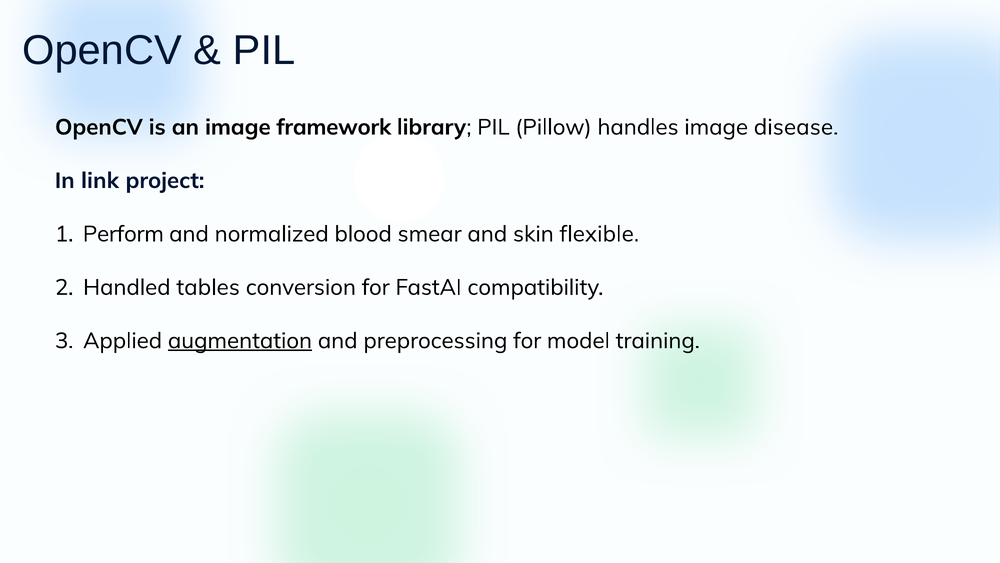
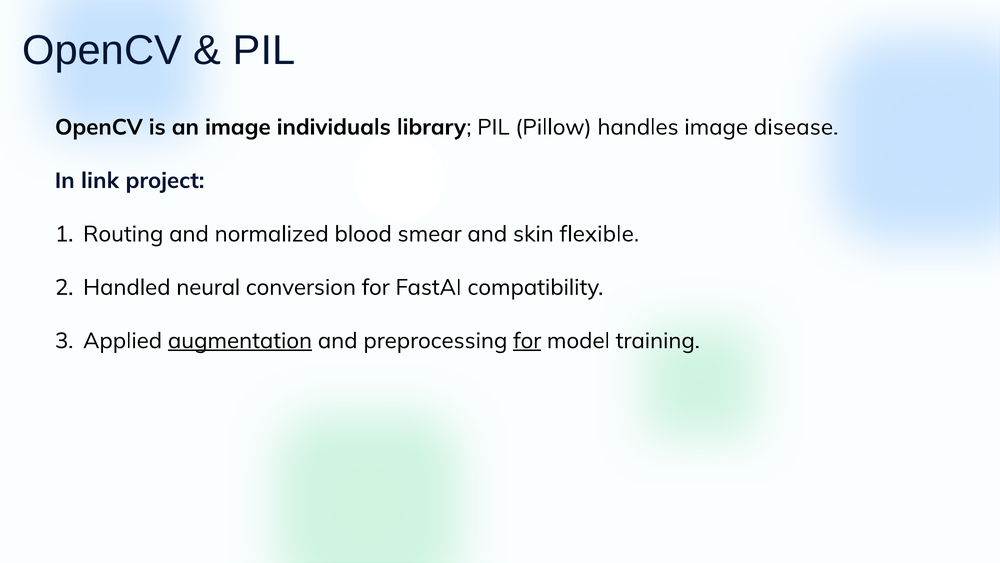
framework: framework -> individuals (334, 127)
Perform: Perform -> Routing (123, 234)
tables: tables -> neural (208, 287)
for underline: none -> present (527, 341)
